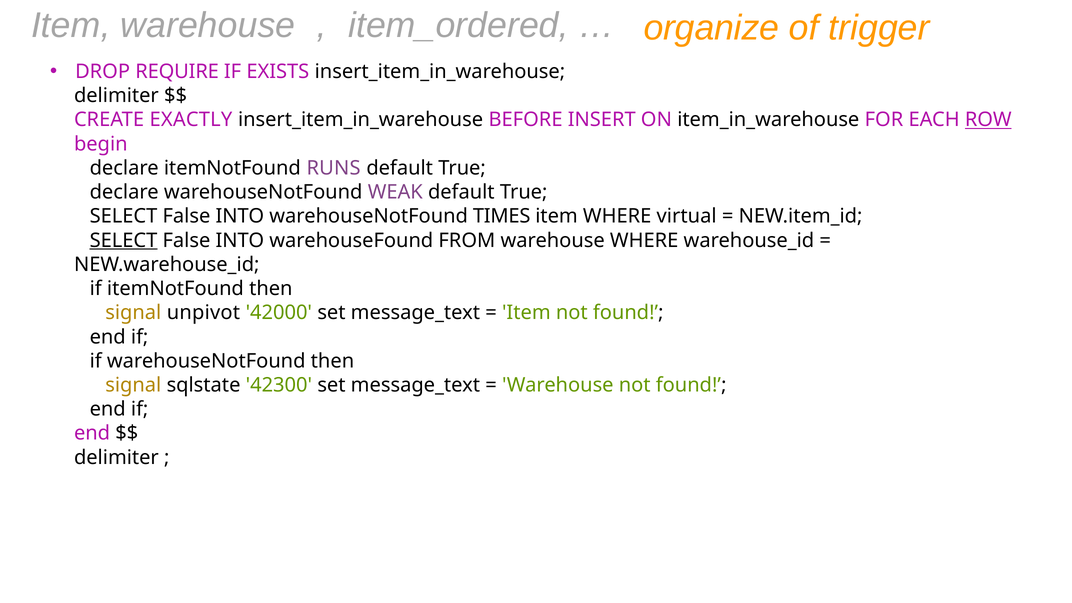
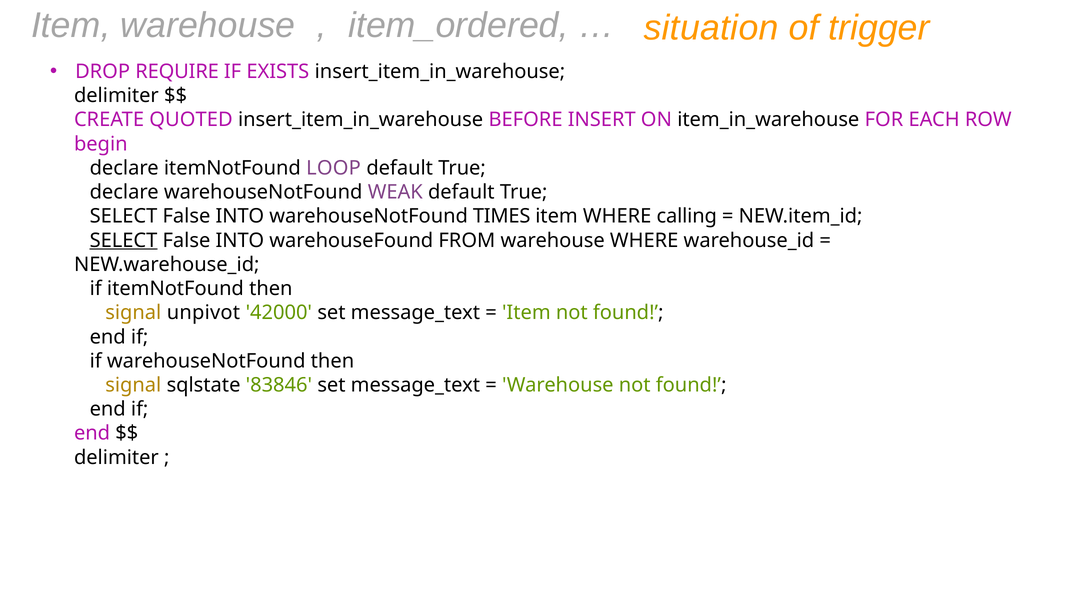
organize: organize -> situation (711, 28)
EXACTLY: EXACTLY -> QUOTED (191, 120)
ROW underline: present -> none (988, 120)
RUNS: RUNS -> LOOP (334, 168)
virtual: virtual -> calling (687, 216)
42300: 42300 -> 83846 (279, 385)
